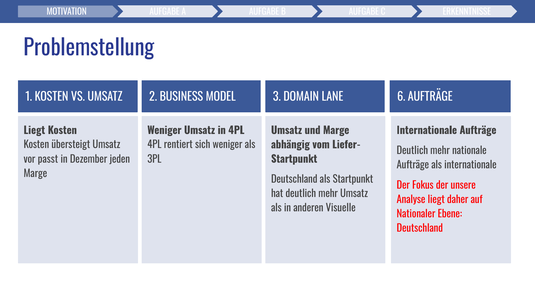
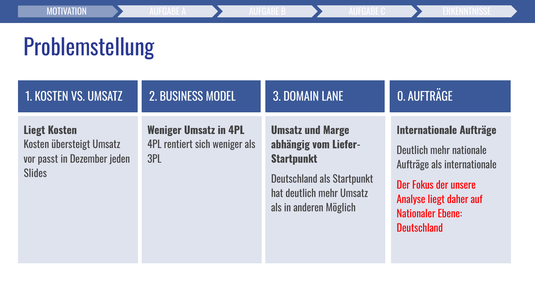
6: 6 -> 0 (401, 97)
Marge: Marge -> Slides (35, 174)
Visuelle: Visuelle -> Möglich (341, 208)
